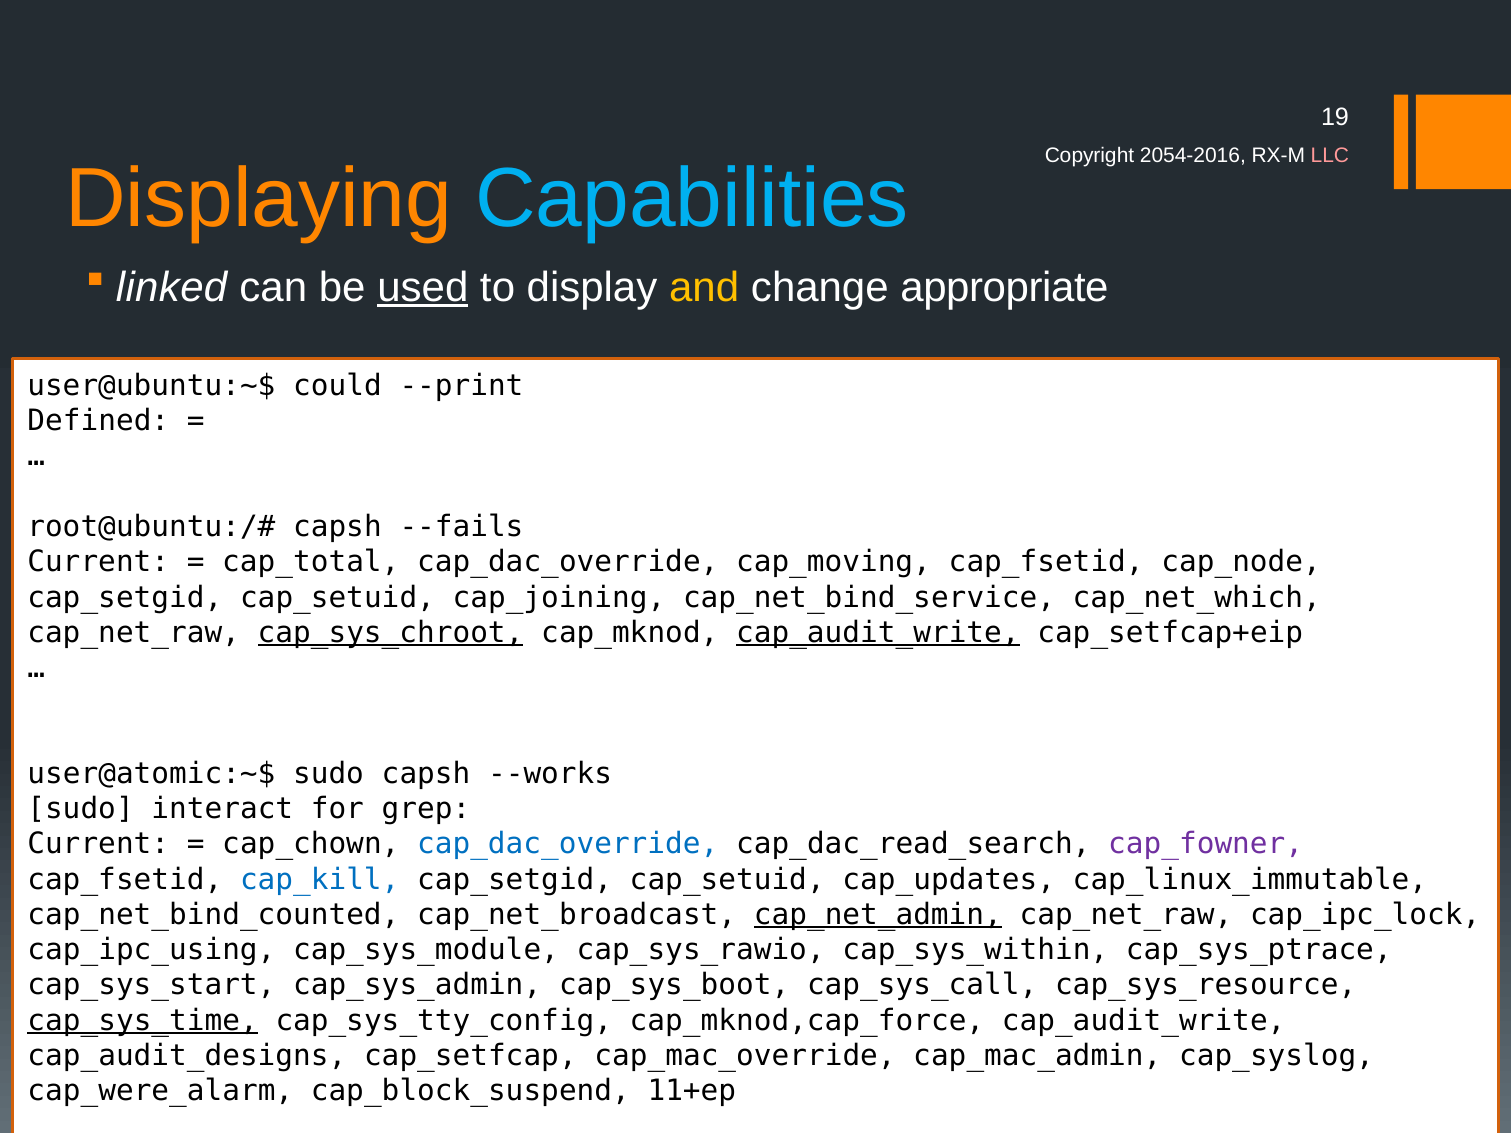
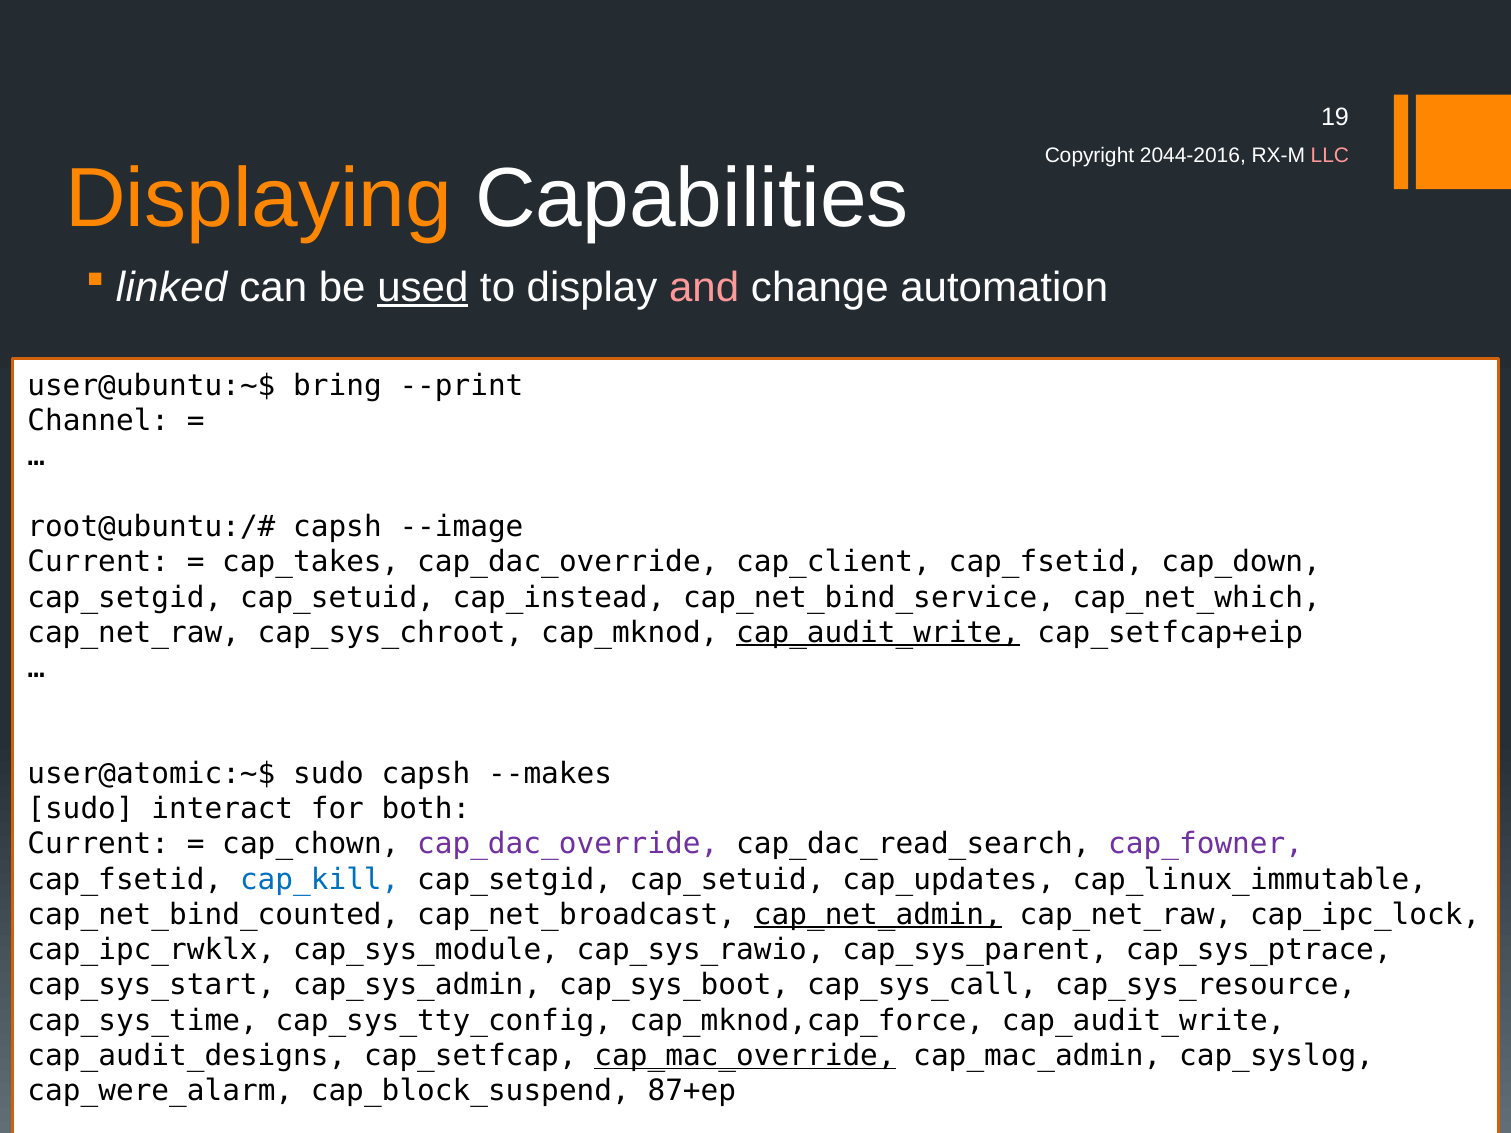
2054-2016: 2054-2016 -> 2044-2016 (1193, 156)
Capabilities colour: light blue -> white (692, 199)
and colour: yellow -> pink (704, 288)
appropriate: appropriate -> automation (1004, 288)
could: could -> bring (337, 386)
Defined: Defined -> Channel (98, 421)
--fails: --fails -> --image (461, 527)
cap_total: cap_total -> cap_takes (311, 562)
cap_moving: cap_moving -> cap_client (833, 562)
cap_node: cap_node -> cap_down (1241, 562)
cap_joining: cap_joining -> cap_instead (559, 597)
cap_sys_chroot underline: present -> none (391, 633)
--works: --works -> --makes (550, 774)
grep: grep -> both (426, 809)
cap_dac_override colour: blue -> purple (568, 844)
cap_ipc_using: cap_ipc_using -> cap_ipc_rwklx (151, 950)
cap_sys_within: cap_sys_within -> cap_sys_parent (975, 950)
cap_sys_time underline: present -> none (143, 1021)
cap_mac_override underline: none -> present (745, 1056)
11+ep: 11+ep -> 87+ep (692, 1091)
